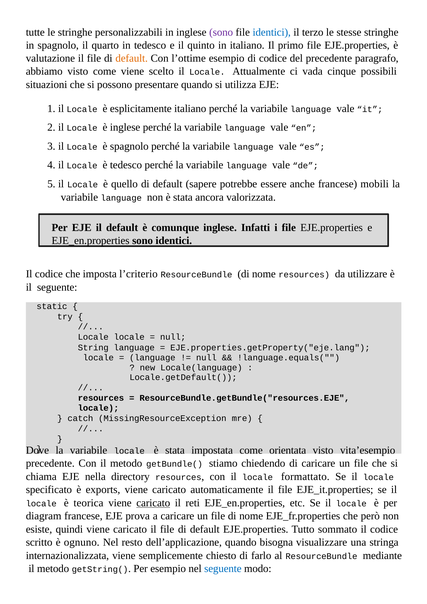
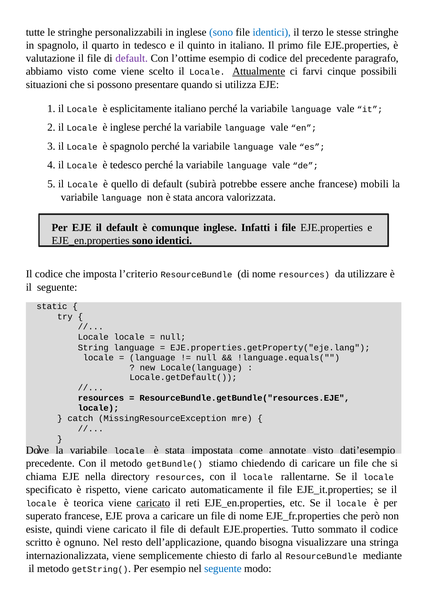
sono colour: purple -> blue (221, 32)
default colour: orange -> purple (132, 58)
Attualmente underline: none -> present (259, 71)
vada: vada -> farvi (313, 71)
sapere: sapere -> subirà (201, 184)
orientata: orientata -> annotate (288, 450)
vita’esempio: vita’esempio -> dati’esempio (368, 450)
formattato: formattato -> rallentarne (305, 477)
exports: exports -> rispetto (103, 490)
diagram: diagram -> superato (44, 516)
